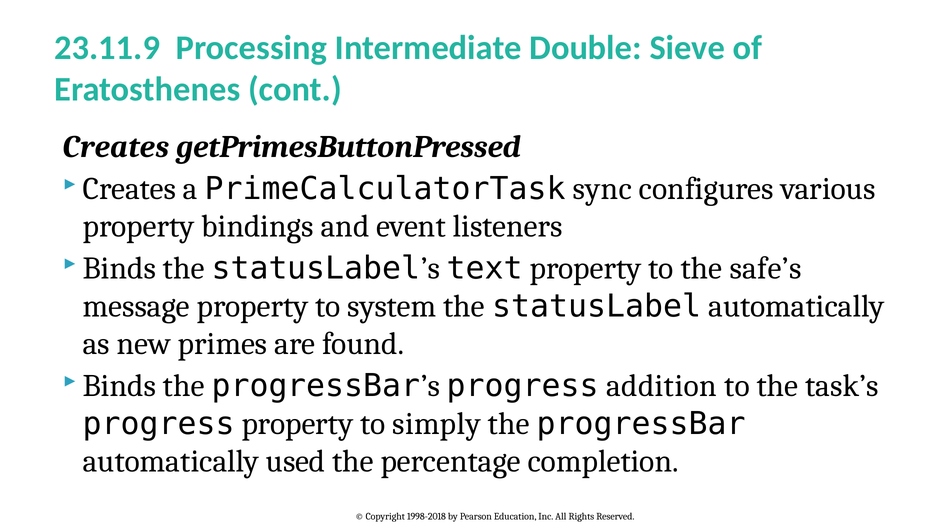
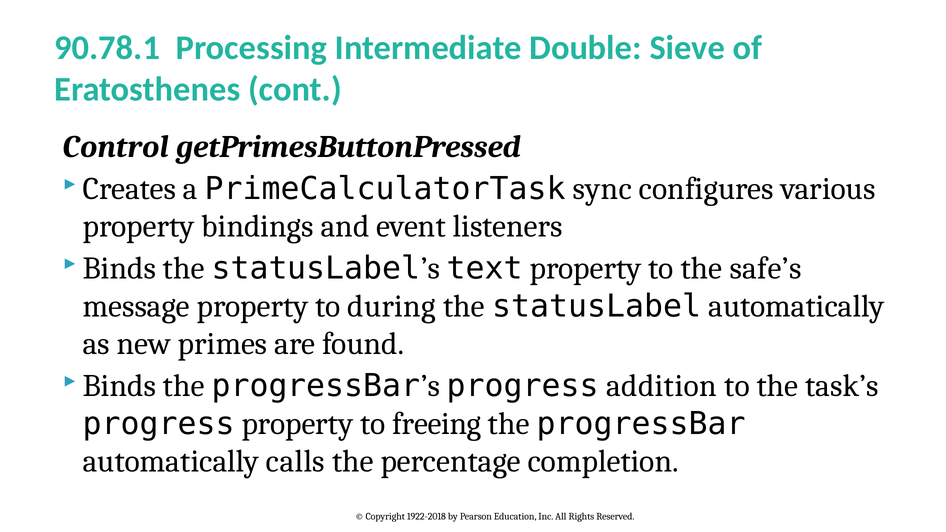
23.11.9: 23.11.9 -> 90.78.1 (107, 48)
Creates: Creates -> Control (116, 147)
system: system -> during (392, 306)
simply: simply -> freeing (437, 424)
used: used -> calls (295, 462)
1998-2018: 1998-2018 -> 1922-2018 (426, 517)
